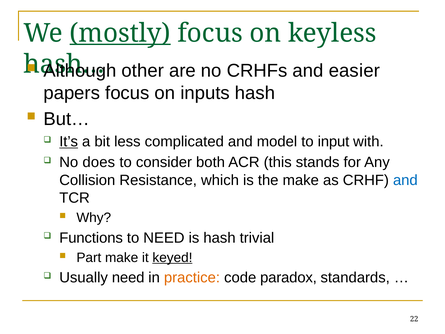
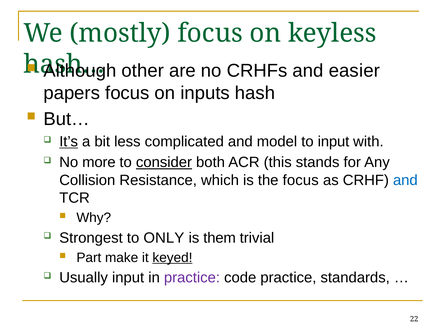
mostly underline: present -> none (120, 33)
does: does -> more (99, 162)
consider underline: none -> present (164, 162)
the make: make -> focus (301, 180)
Functions: Functions -> Strongest (91, 238)
to NEED: NEED -> ONLY (164, 238)
is hash: hash -> them (220, 238)
Usually need: need -> input (128, 277)
practice colour: orange -> purple (192, 277)
code paradox: paradox -> practice (288, 277)
